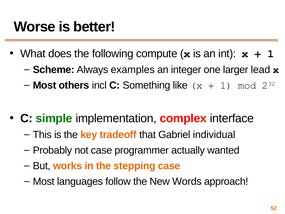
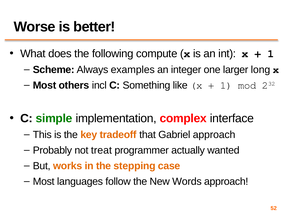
lead: lead -> long (260, 70)
Gabriel individual: individual -> approach (214, 135)
not case: case -> treat (101, 150)
